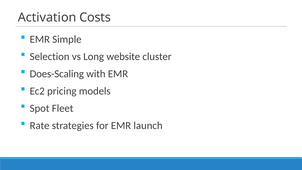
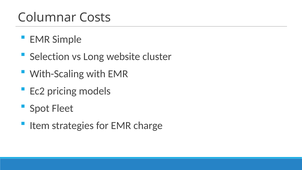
Activation: Activation -> Columnar (47, 17)
Does-Scaling: Does-Scaling -> With-Scaling (57, 74)
Rate: Rate -> Item (40, 126)
launch: launch -> charge (148, 126)
